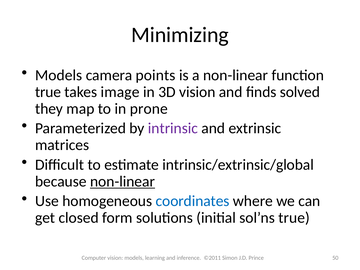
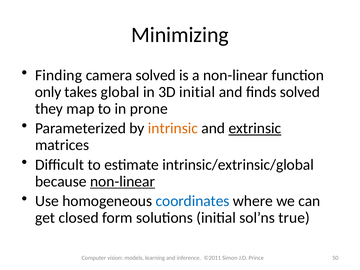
Models: Models -> Finding (59, 75)
camera points: points -> solved (156, 75)
true: true -> only (48, 92)
image: image -> global (120, 92)
3D vision: vision -> initial (197, 92)
intrinsic colour: purple -> orange (173, 128)
extrinsic underline: none -> present (255, 128)
